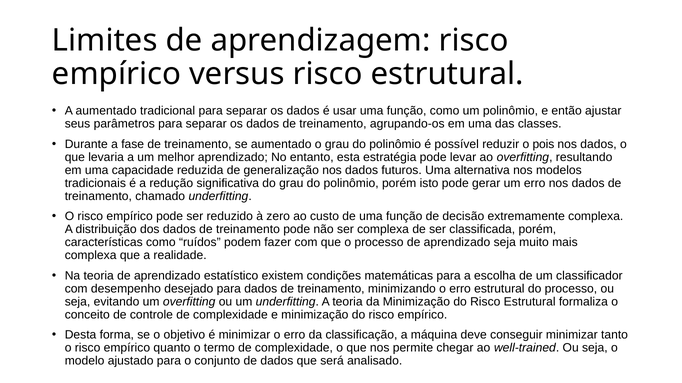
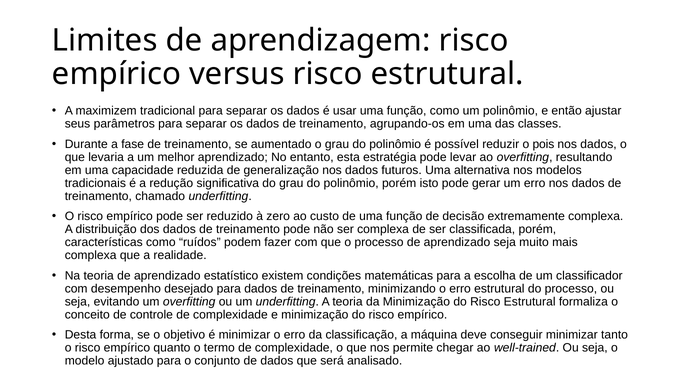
A aumentado: aumentado -> maximizem (106, 111)
